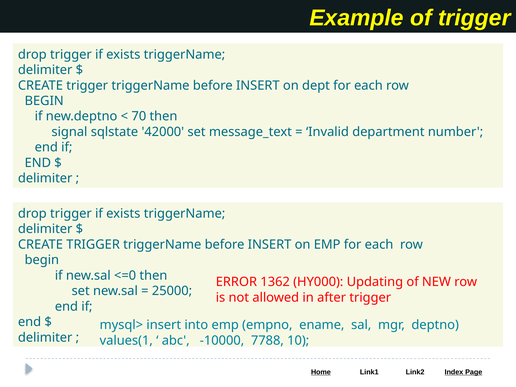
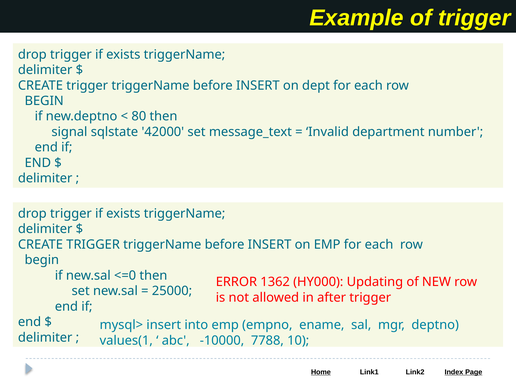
70: 70 -> 80 (139, 116)
